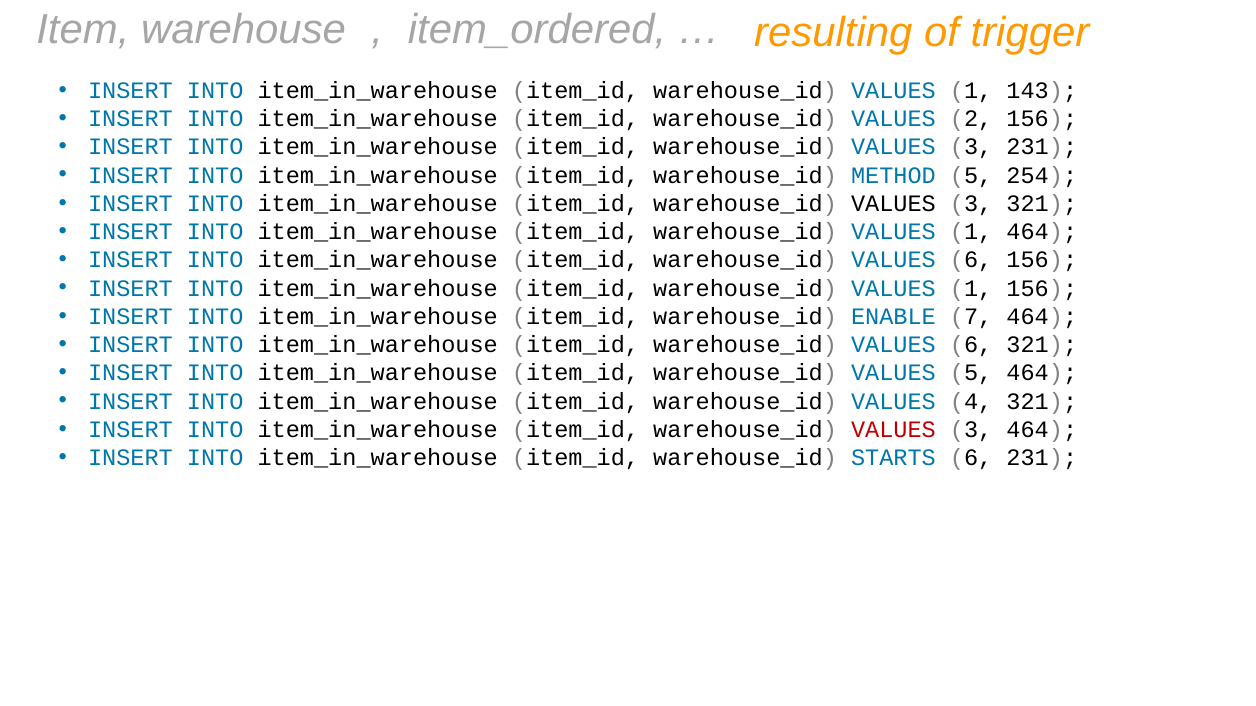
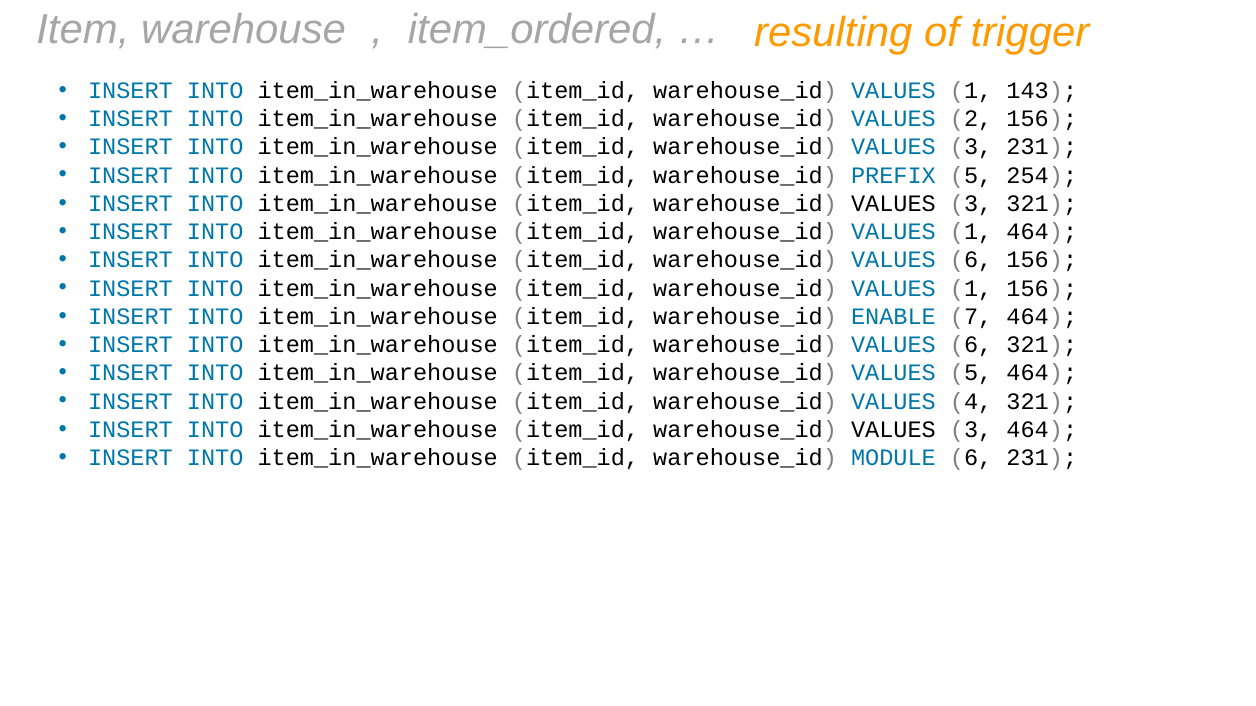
METHOD: METHOD -> PREFIX (893, 176)
VALUES colour: red -> black (893, 430)
STARTS: STARTS -> MODULE (893, 458)
